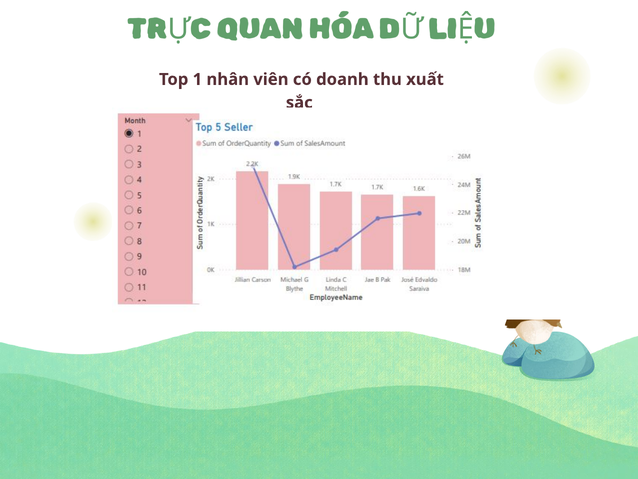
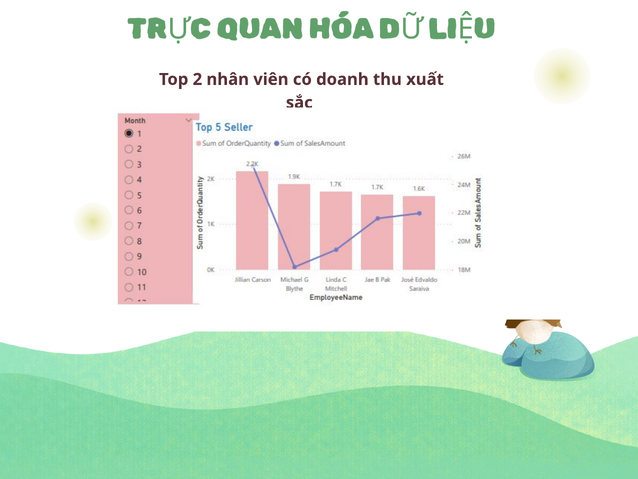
1: 1 -> 2 (197, 79)
